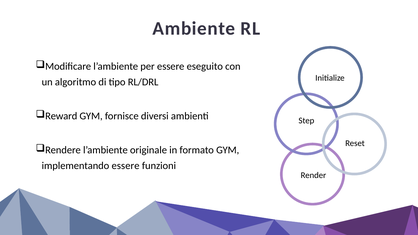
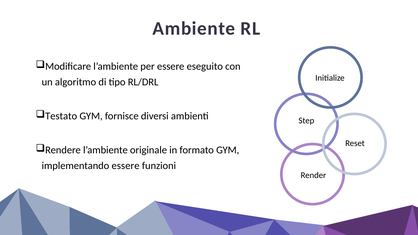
Reward: Reward -> Testato (61, 116)
